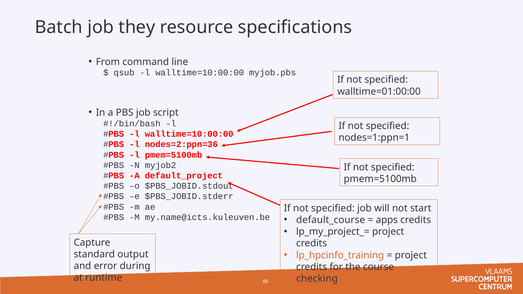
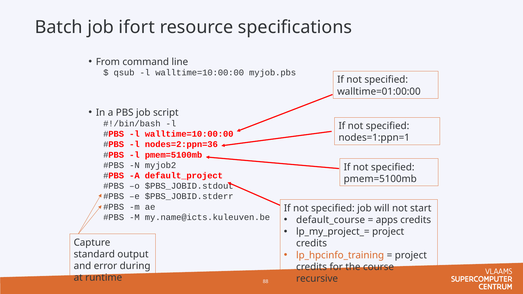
they: they -> ifort (137, 27)
checking: checking -> recursive (317, 279)
